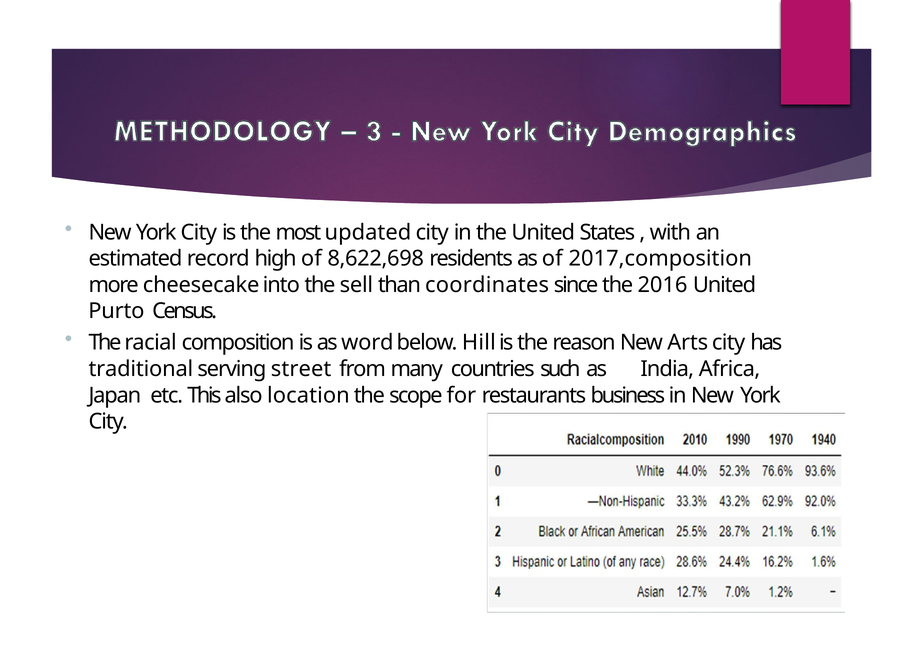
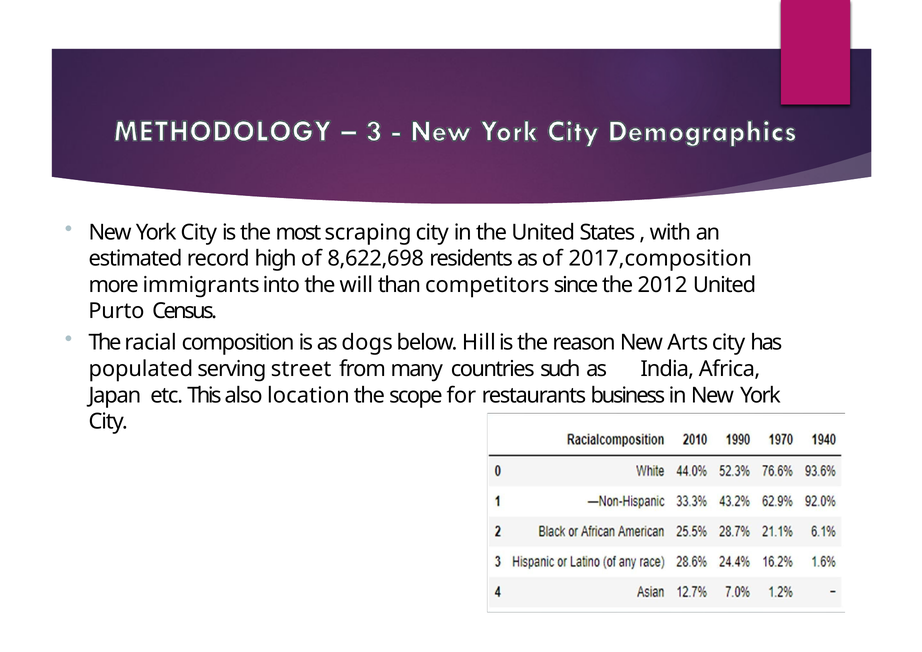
updated: updated -> scraping (368, 232)
cheesecake: cheesecake -> immigrants (201, 285)
sell: sell -> will (356, 285)
coordinates: coordinates -> competitors (487, 285)
2016: 2016 -> 2012 (662, 285)
word: word -> dogs (367, 343)
traditional: traditional -> populated (141, 369)
